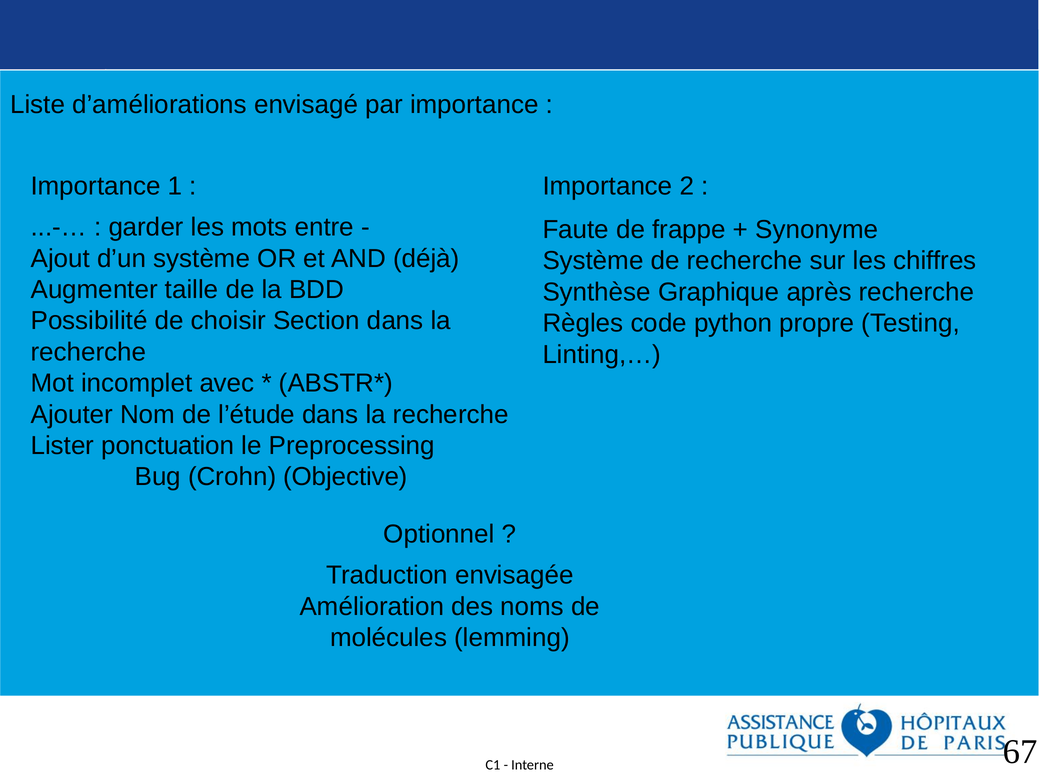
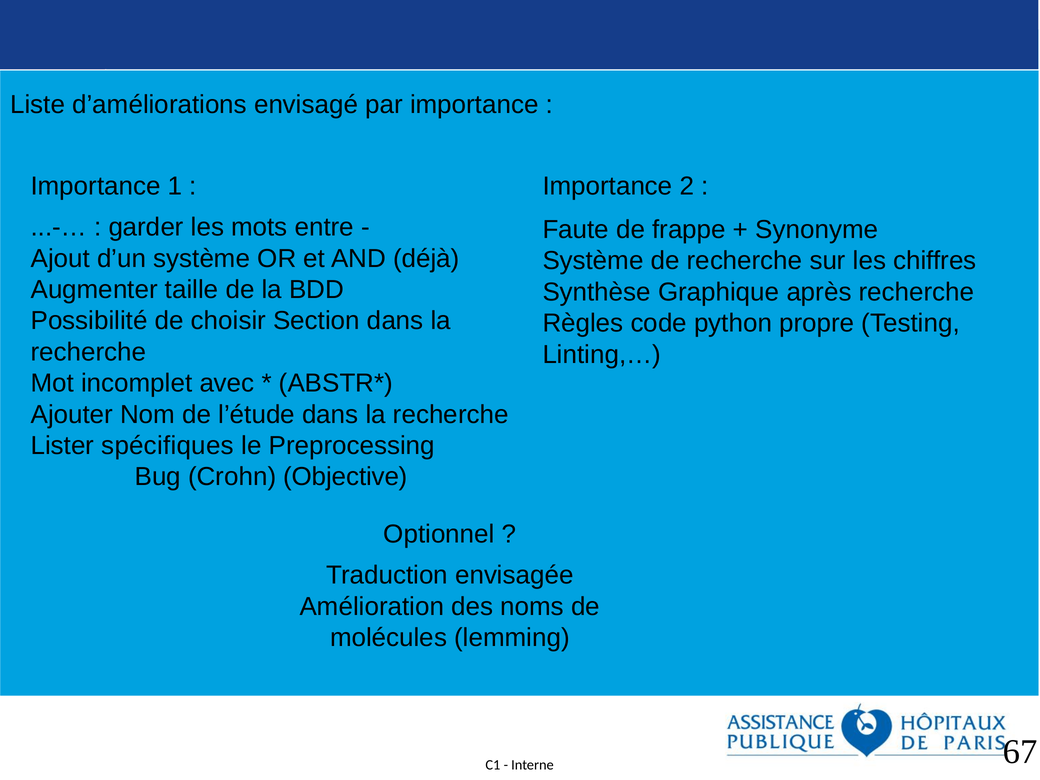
ponctuation: ponctuation -> spécifiques (168, 446)
